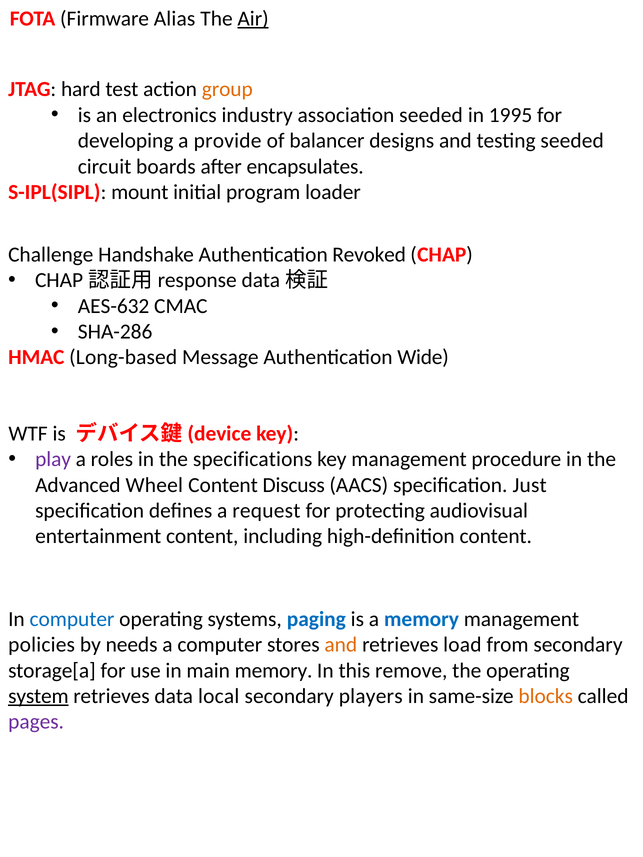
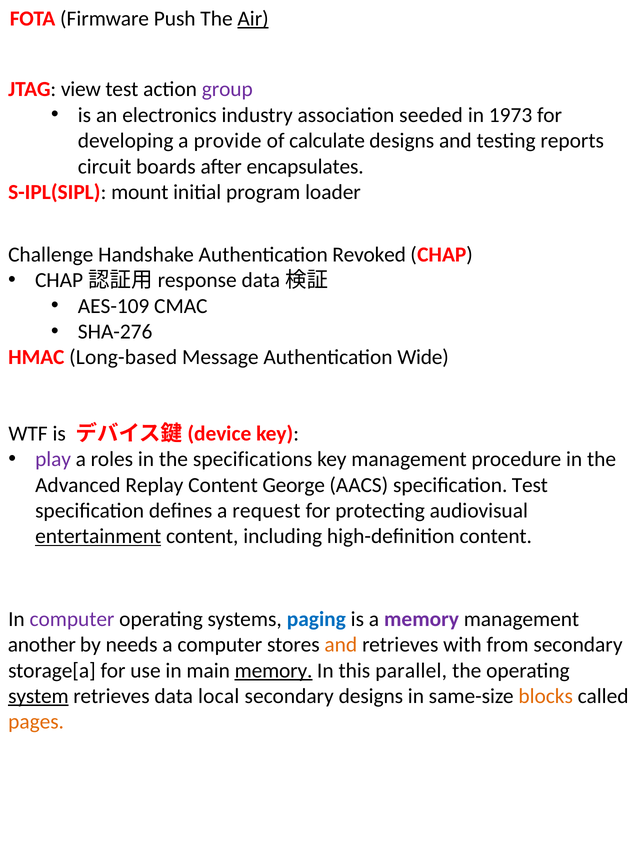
Alias: Alias -> Push (175, 19)
hard: hard -> view (81, 89)
group colour: orange -> purple (227, 89)
1995: 1995 -> 1973 (511, 115)
balancer: balancer -> calculate (327, 141)
testing seeded: seeded -> reports (572, 141)
AES-632: AES-632 -> AES-109 (114, 306)
SHA-286: SHA-286 -> SHA-276 (115, 332)
Wheel: Wheel -> Replay (154, 485)
Discuss: Discuss -> George (294, 485)
specification Just: Just -> Test (530, 485)
entertainment underline: none -> present (98, 537)
computer colour: blue -> purple (72, 619)
memory colour: blue -> purple (422, 619)
policies: policies -> another (42, 645)
load: load -> with (462, 645)
memory underline: none -> present (274, 671)
remove: remove -> parallel (411, 671)
secondary players: players -> designs (371, 696)
pages colour: purple -> orange (36, 722)
